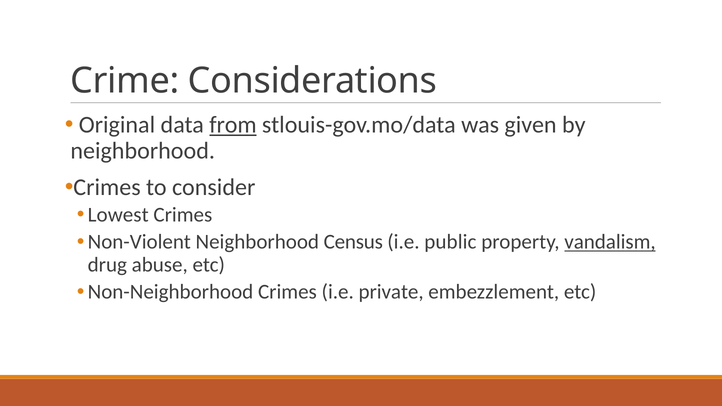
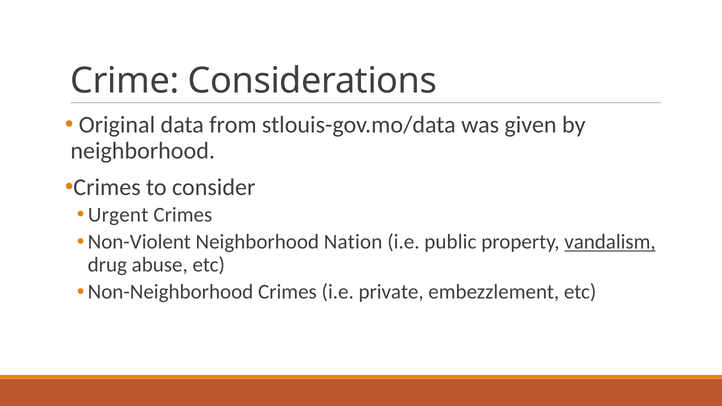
from underline: present -> none (233, 125)
Lowest: Lowest -> Urgent (118, 215)
Census: Census -> Nation (353, 242)
